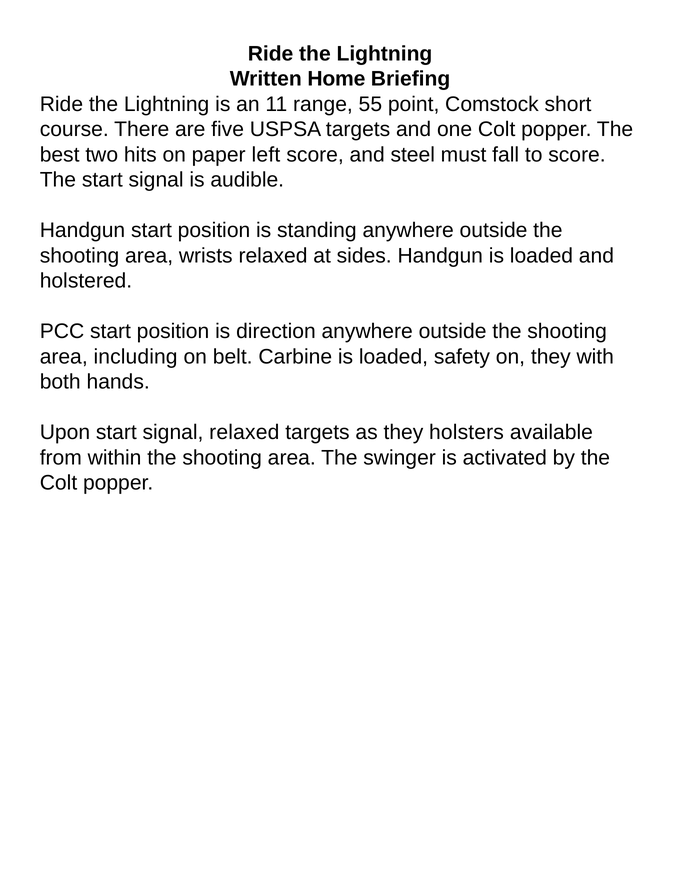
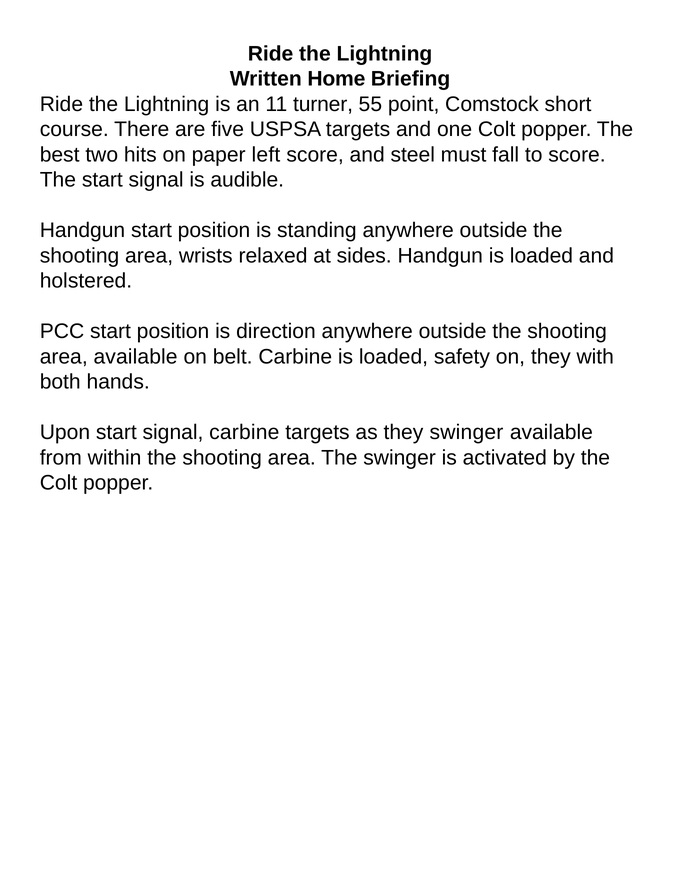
range: range -> turner (323, 104)
area including: including -> available (136, 357)
signal relaxed: relaxed -> carbine (244, 433)
they holsters: holsters -> swinger (466, 433)
